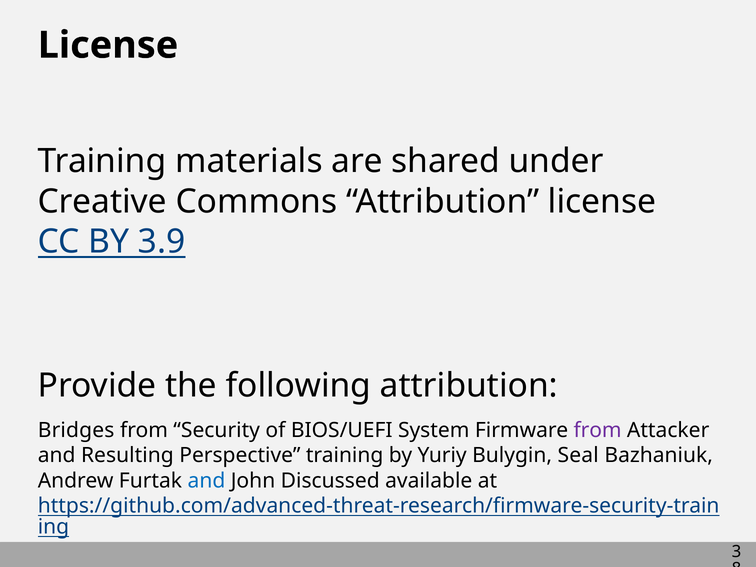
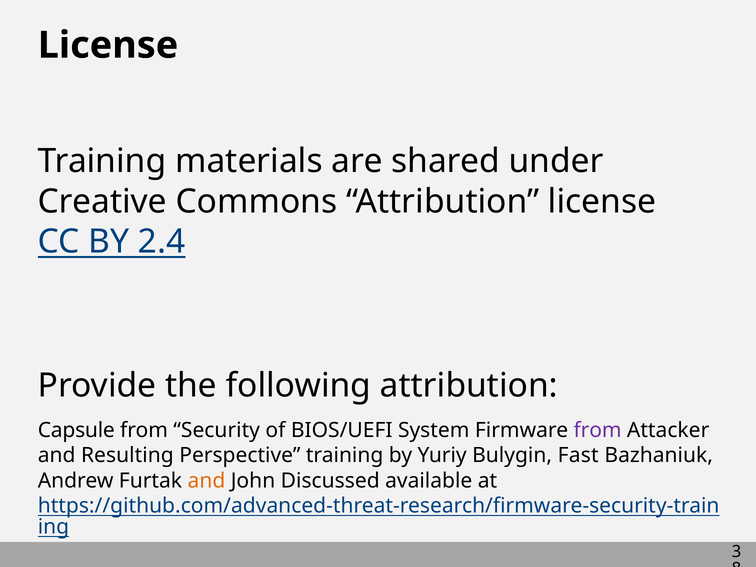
3.9: 3.9 -> 2.4 (162, 242)
Bridges: Bridges -> Capsule (76, 430)
Seal: Seal -> Fast (578, 455)
and colour: blue -> orange (206, 481)
